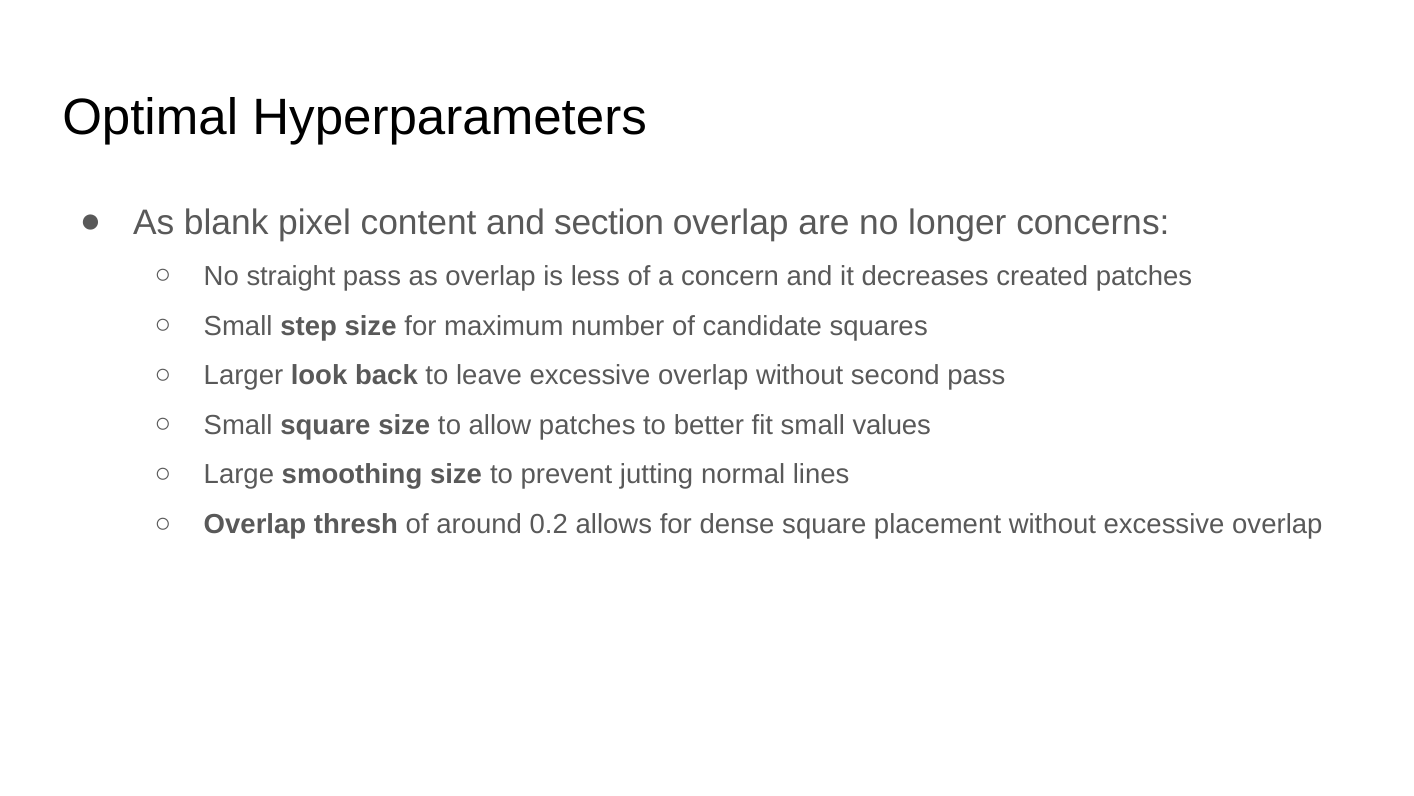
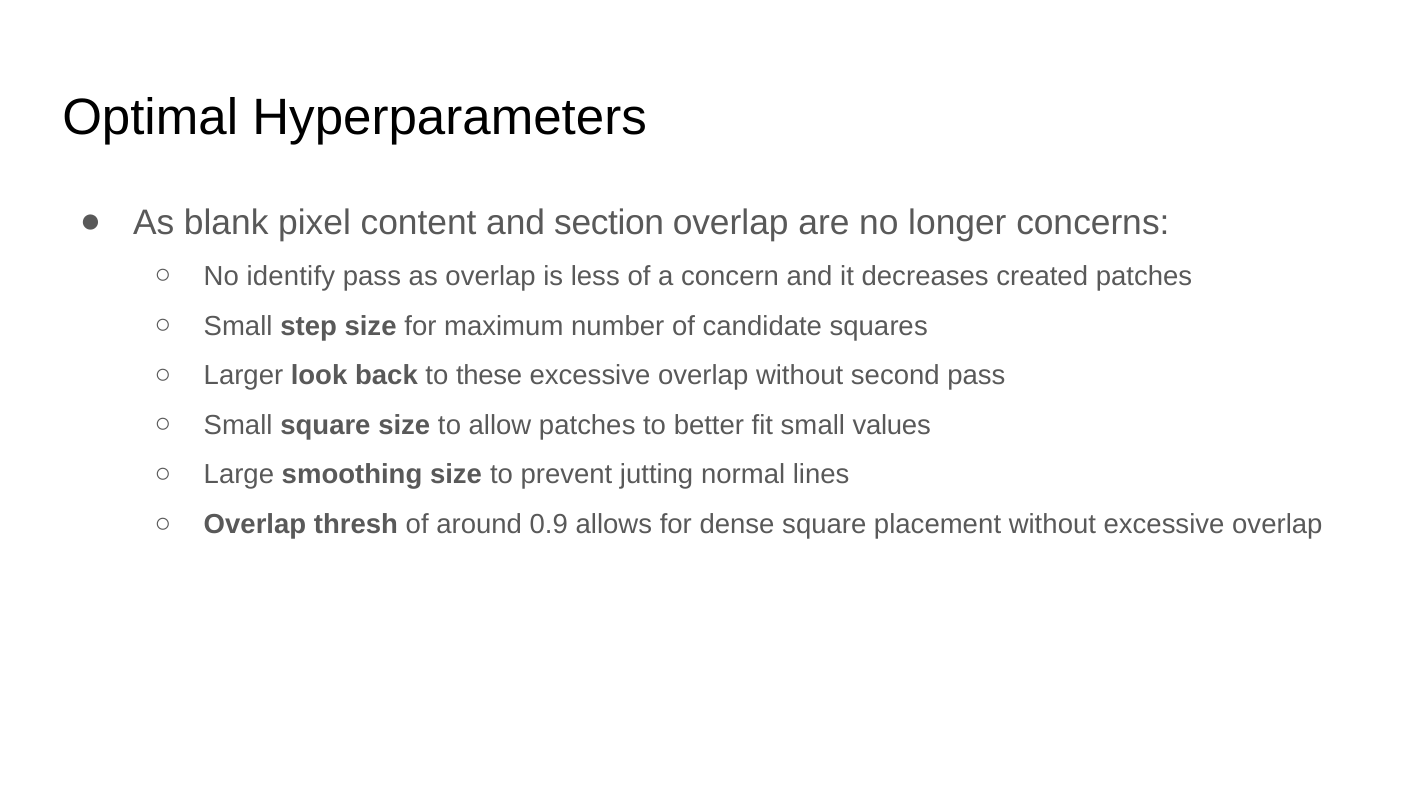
straight: straight -> identify (291, 276)
leave: leave -> these (489, 375)
0.2: 0.2 -> 0.9 (549, 524)
